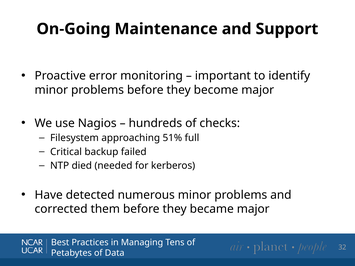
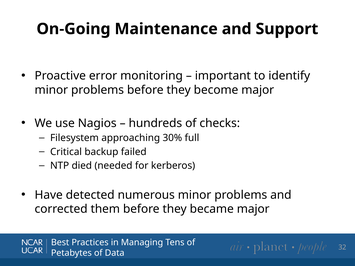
51%: 51% -> 30% (172, 138)
